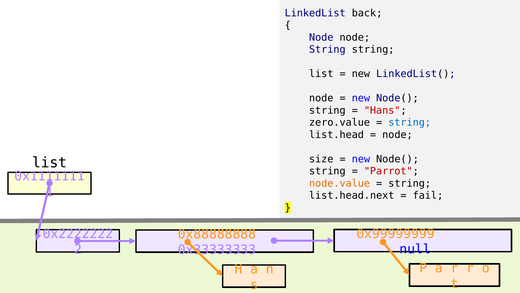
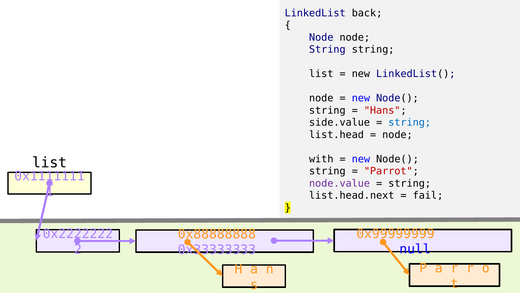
zero.value: zero.value -> side.value (340, 122)
size: size -> with (321, 159)
node.value colour: orange -> purple (340, 183)
